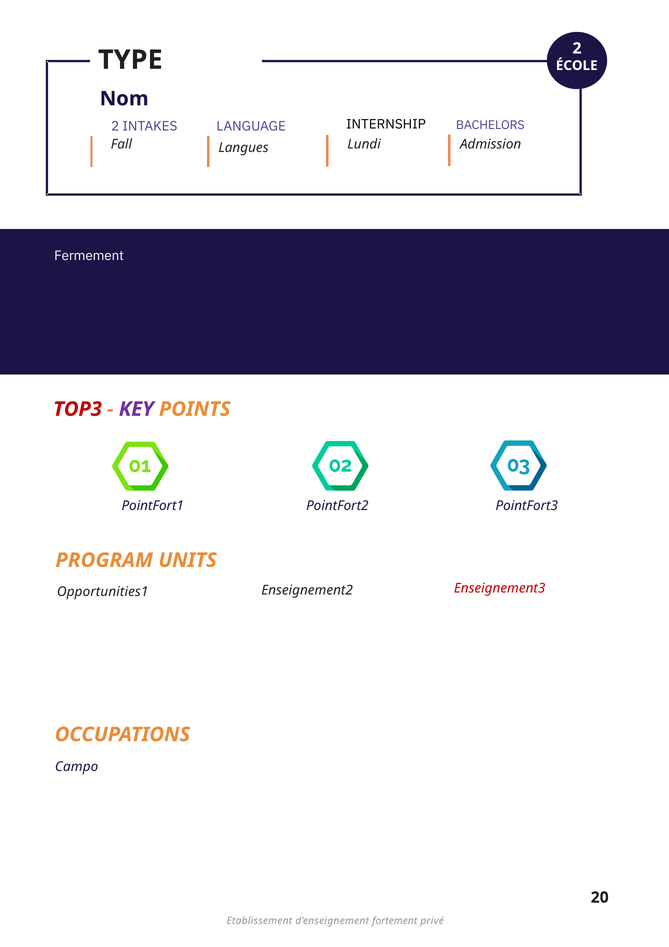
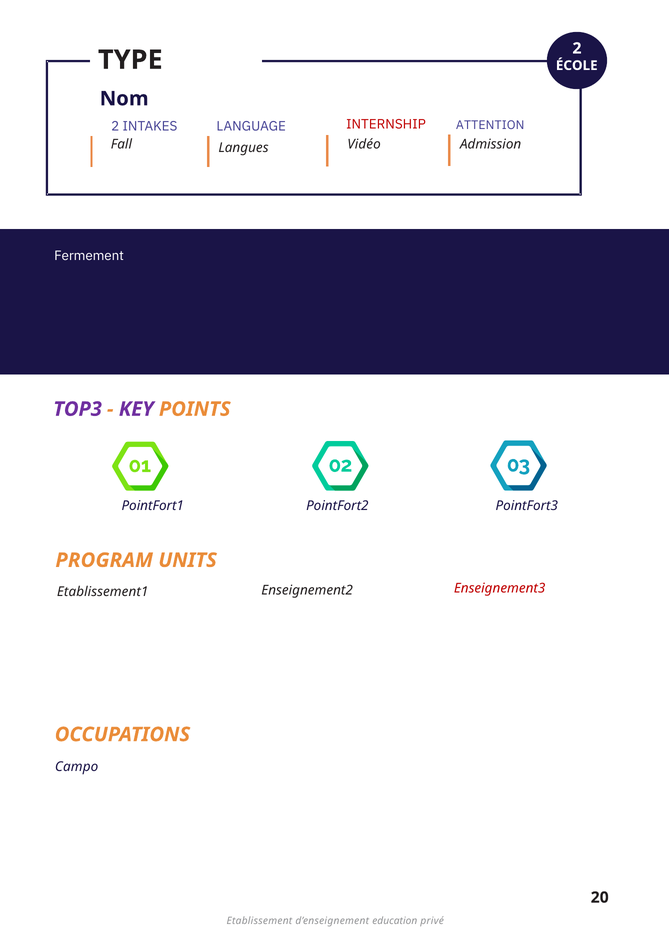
INTERNSHIP colour: black -> red (386, 124)
BACHELORS: BACHELORS -> ATTENTION (490, 125)
Lundi: Lundi -> Vidéo (364, 144)
TOP3 colour: red -> purple (78, 409)
Opportunities1: Opportunities1 -> Etablissement1 (103, 592)
fortement: fortement -> education (395, 921)
